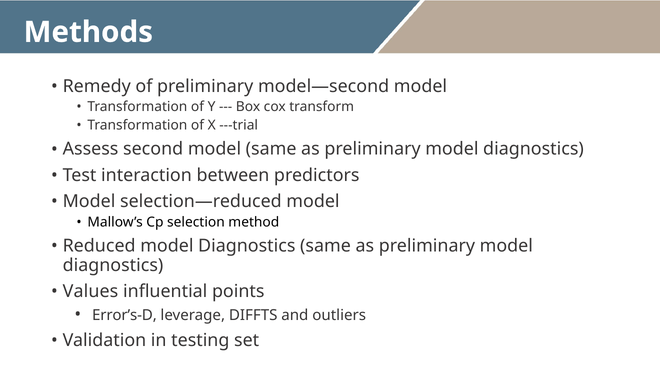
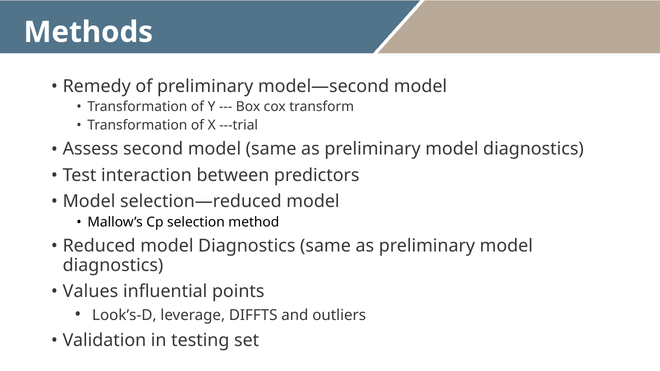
Error’s-D: Error’s-D -> Look’s-D (124, 315)
